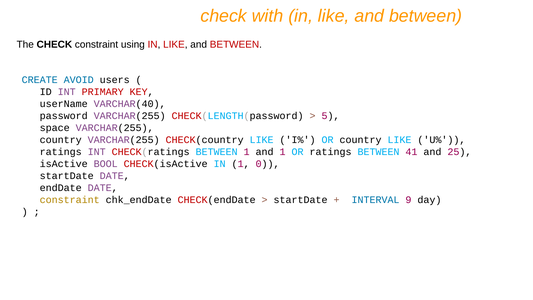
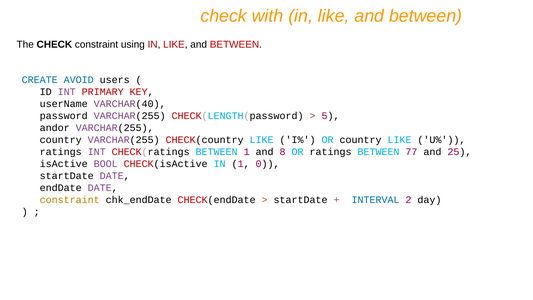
space: space -> andor (55, 128)
and 1: 1 -> 8 (283, 152)
41: 41 -> 77 (411, 152)
9: 9 -> 2 (408, 200)
